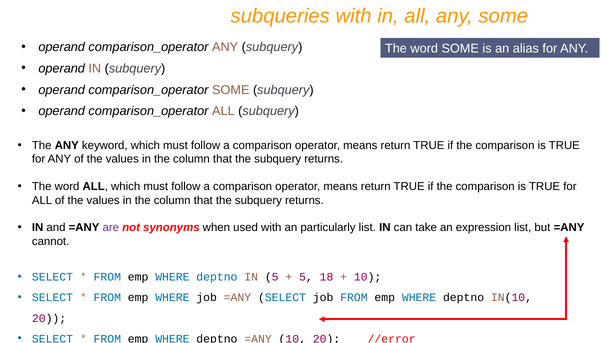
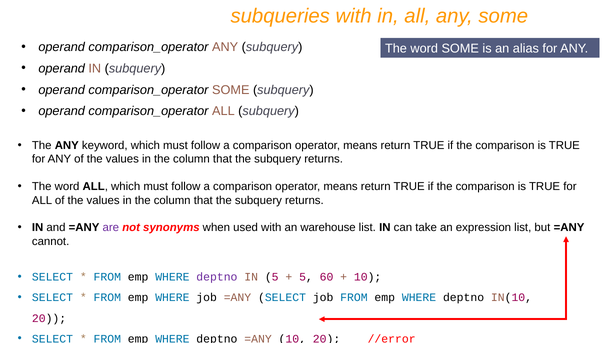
particularly: particularly -> warehouse (328, 227)
deptno colour: blue -> purple (217, 277)
18: 18 -> 60 (327, 277)
